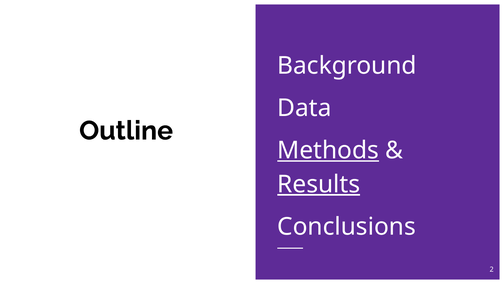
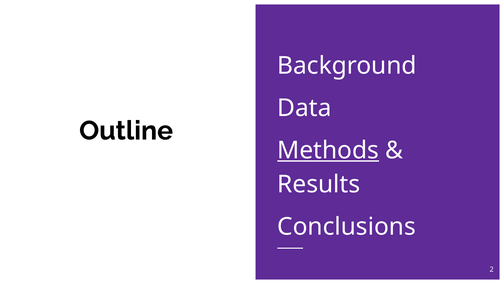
Results underline: present -> none (319, 184)
